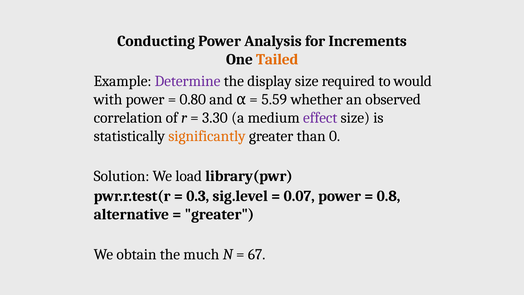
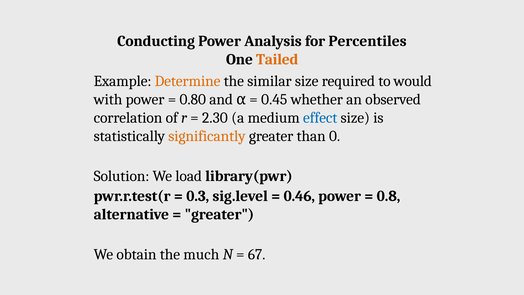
Increments: Increments -> Percentiles (368, 41)
Determine colour: purple -> orange (188, 81)
display: display -> similar (269, 81)
5.59: 5.59 -> 0.45 (274, 99)
3.30: 3.30 -> 2.30 (215, 118)
effect colour: purple -> blue (320, 118)
0.07: 0.07 -> 0.46 (299, 196)
